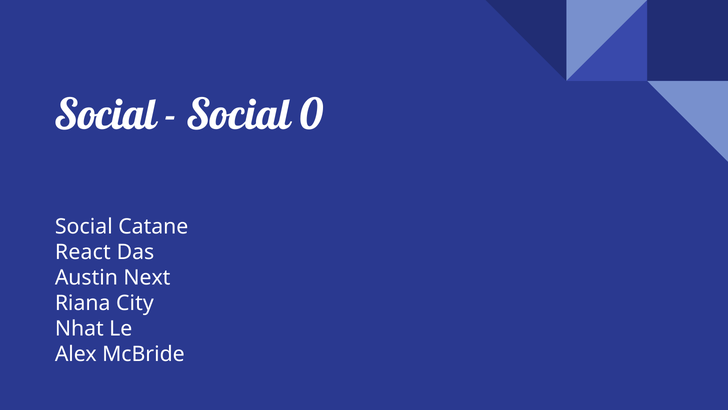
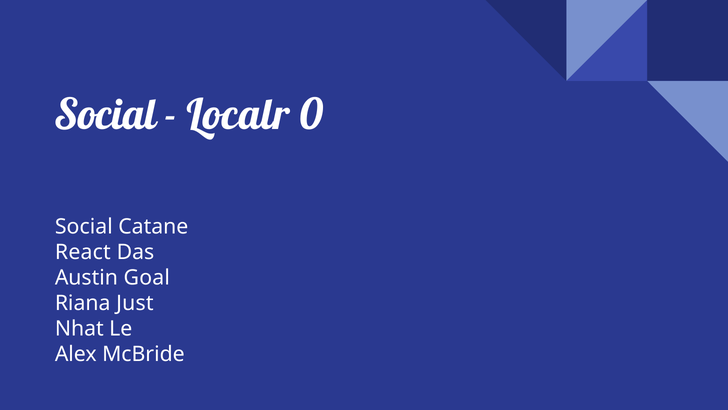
Social: Social -> Localr (238, 115)
Next: Next -> Goal (147, 277)
City: City -> Just (135, 303)
